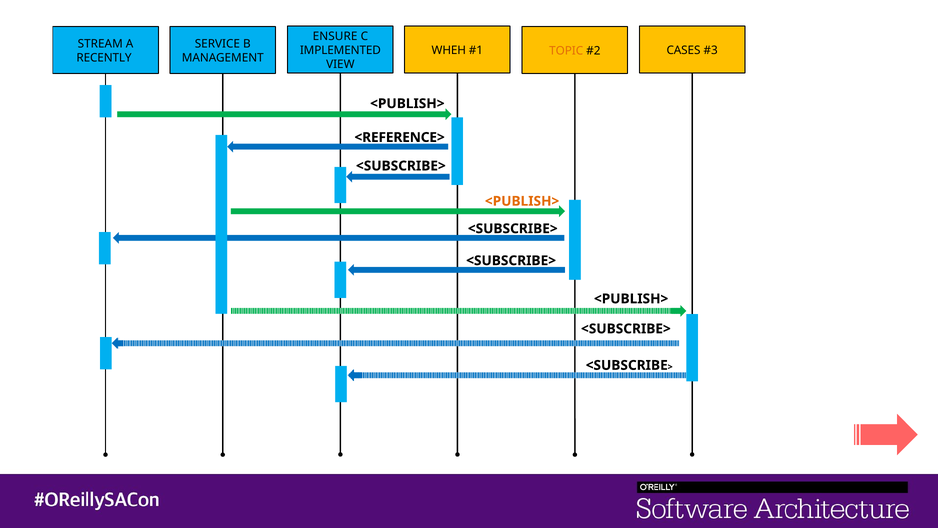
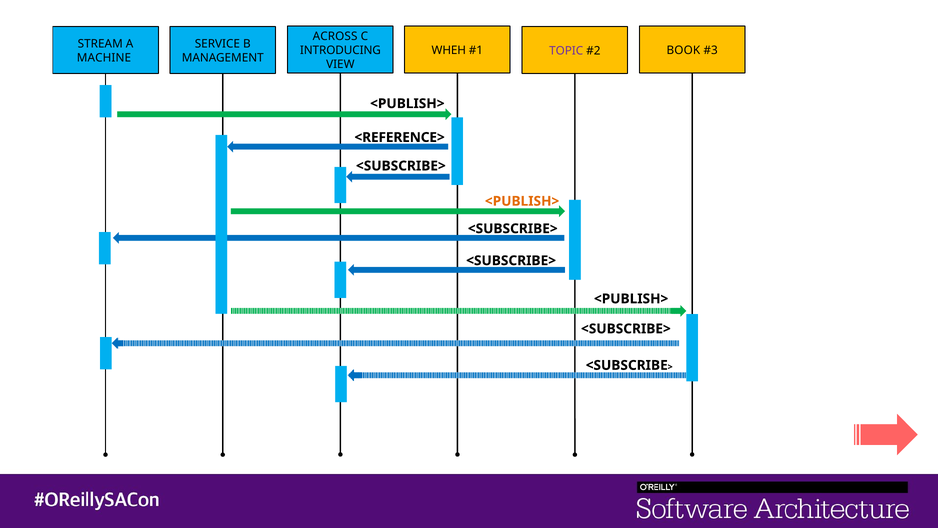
ENSURE: ENSURE -> ACROSS (335, 36)
IMPLEMENTED: IMPLEMENTED -> INTRODUCING (340, 50)
TOPIC colour: orange -> purple (566, 51)
CASES: CASES -> BOOK (683, 50)
RECENTLY: RECENTLY -> MACHINE (104, 58)
